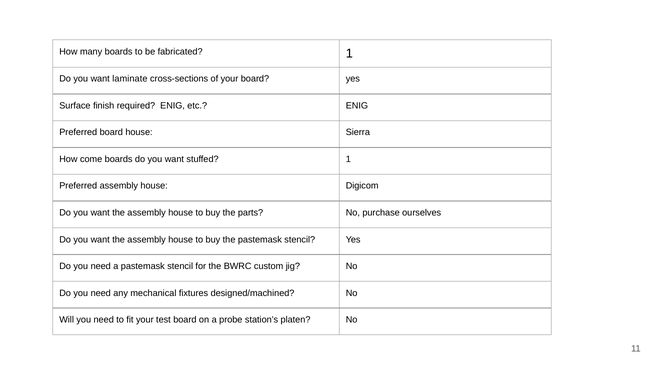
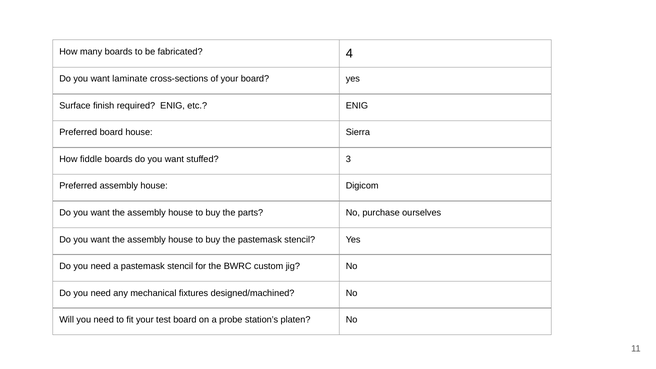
fabricated 1: 1 -> 4 (349, 54)
come: come -> fiddle (91, 159)
stuffed 1: 1 -> 3 (348, 159)
